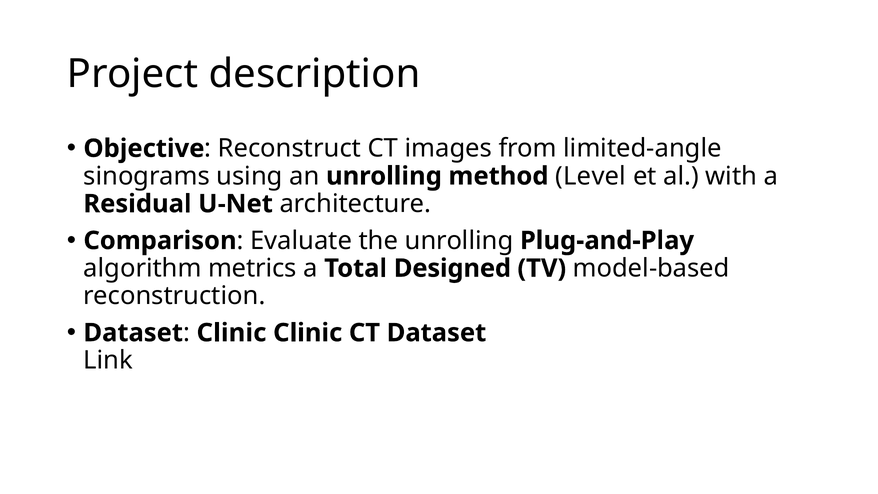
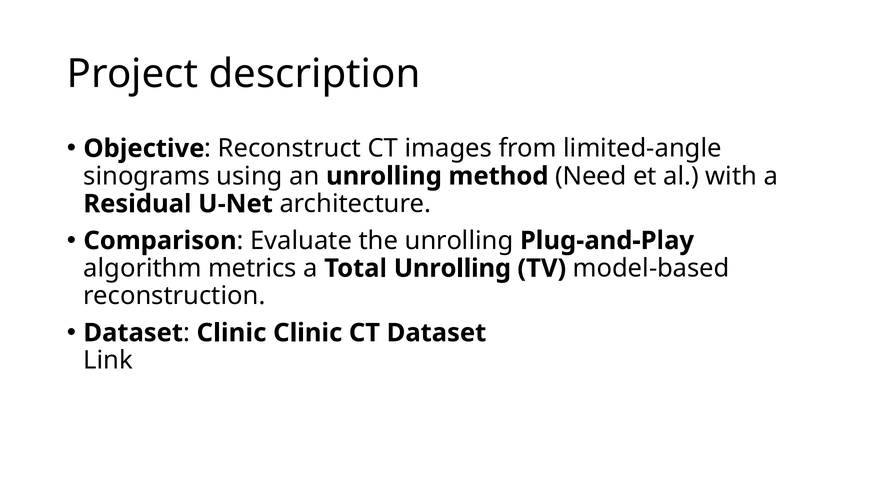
Level: Level -> Need (591, 176)
Total Designed: Designed -> Unrolling (452, 268)
